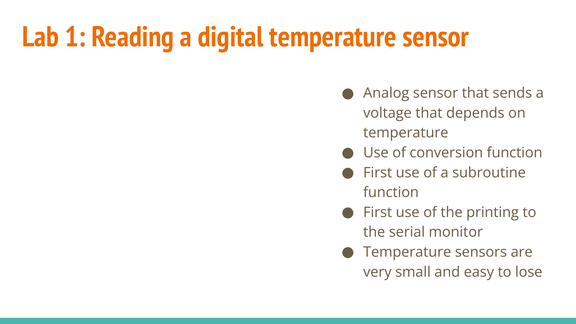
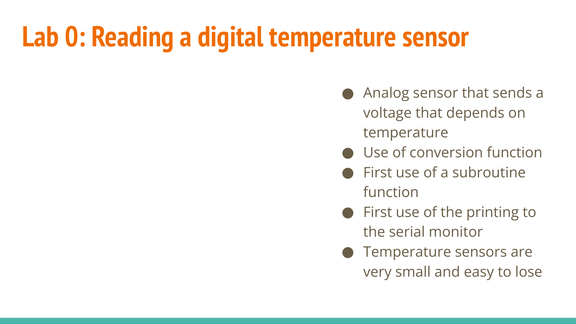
1: 1 -> 0 (75, 37)
